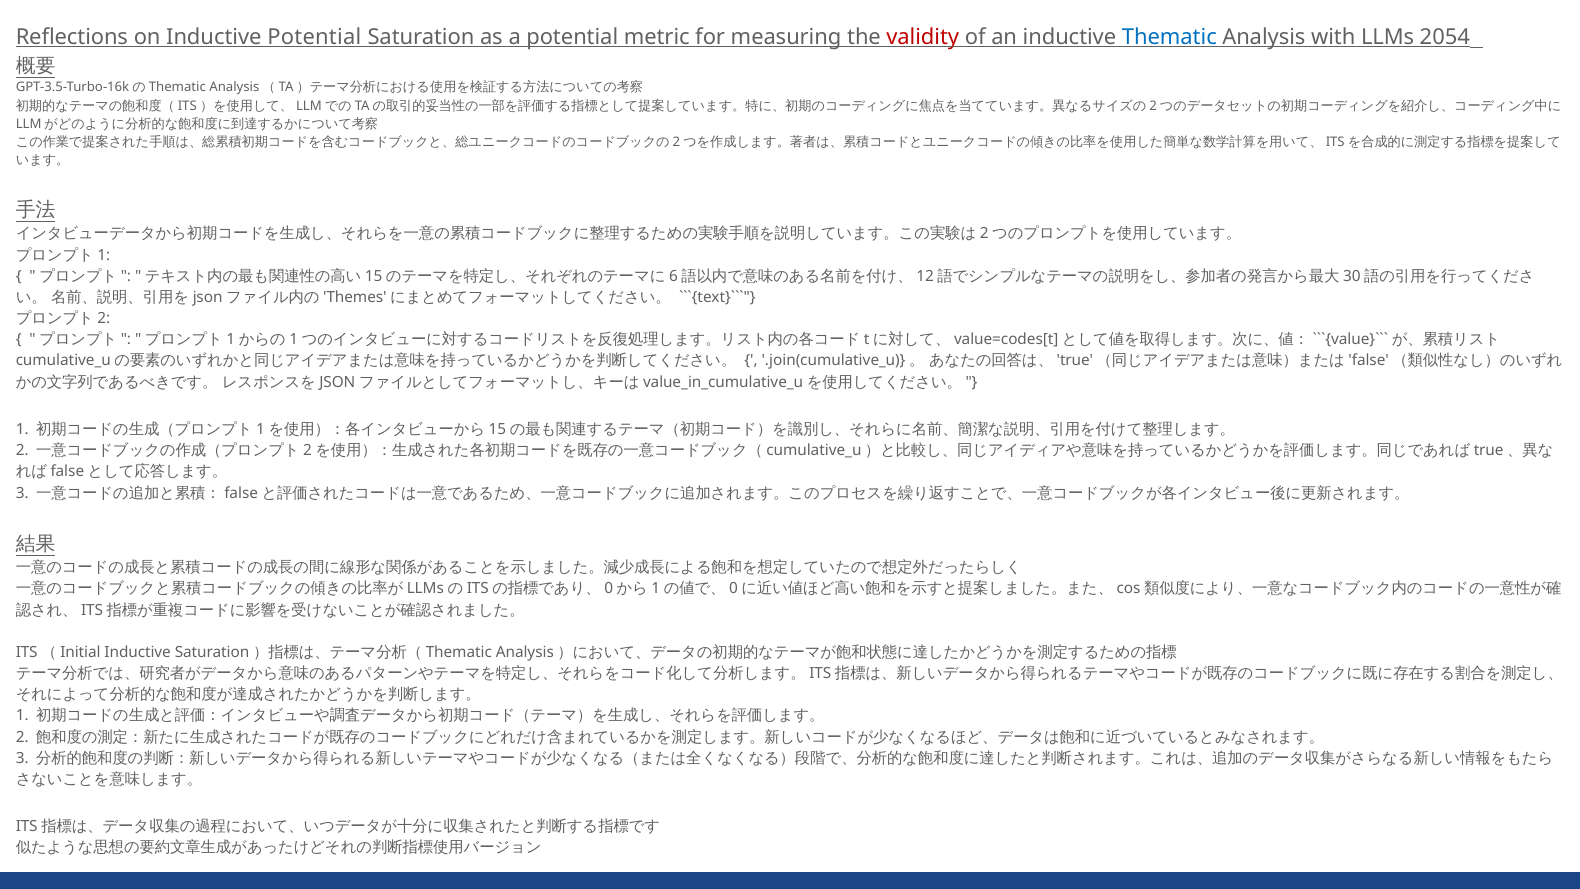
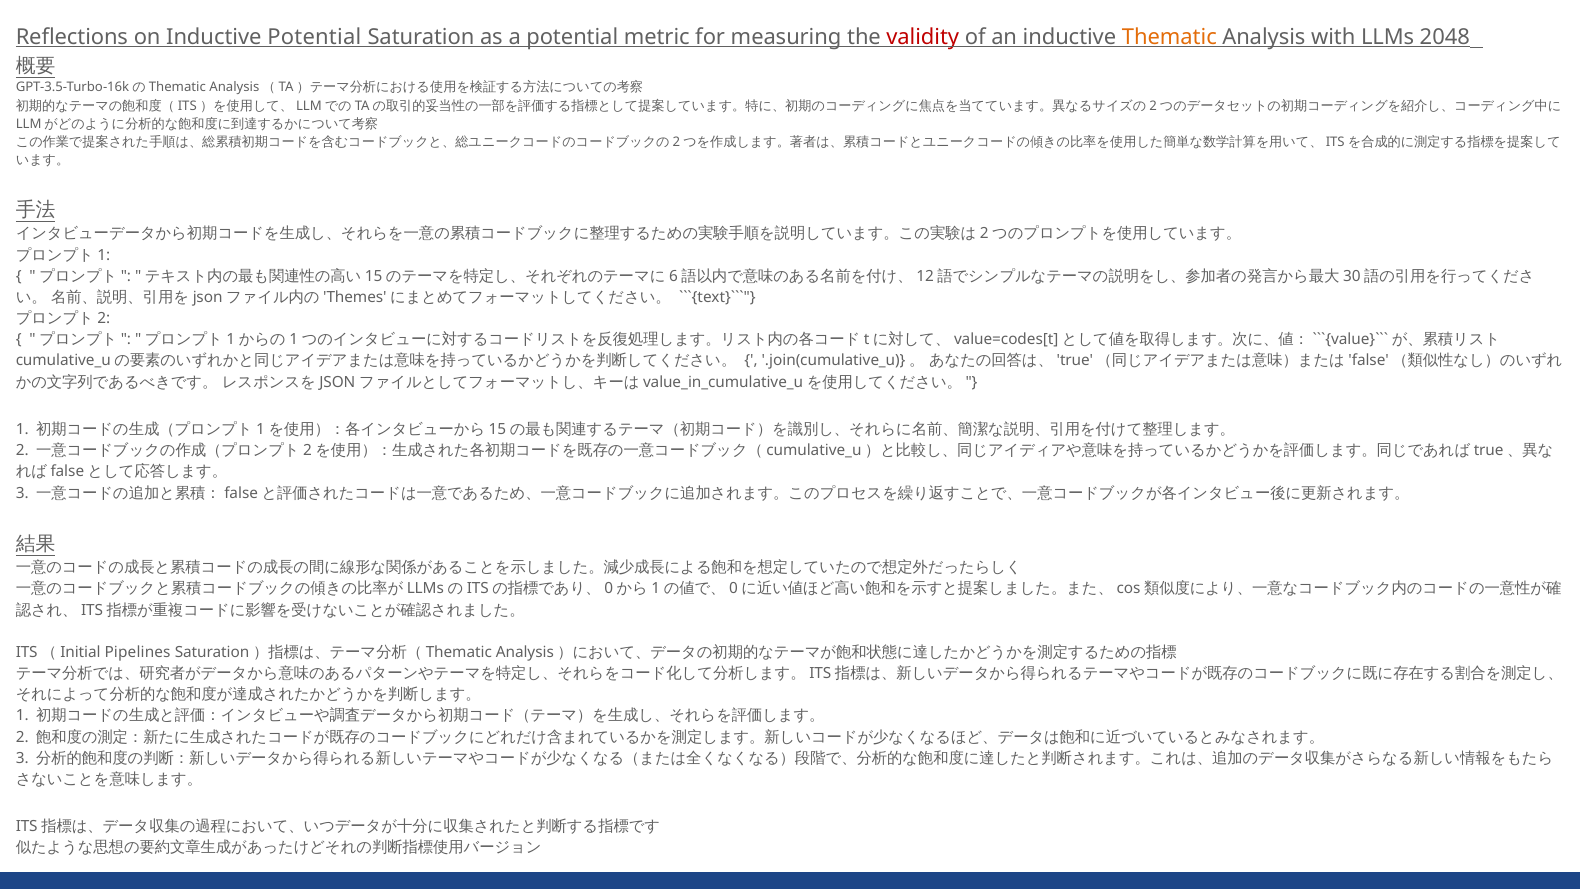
Thematic colour: blue -> orange (1169, 37)
2054: 2054 -> 2048 (1445, 37)
ITS（Initial Inductive: Inductive -> Pipelines (138, 652)
